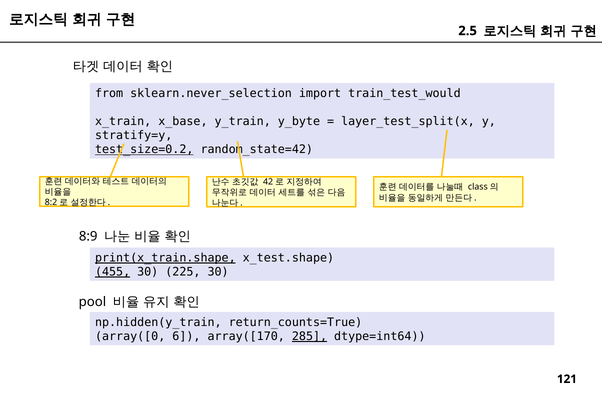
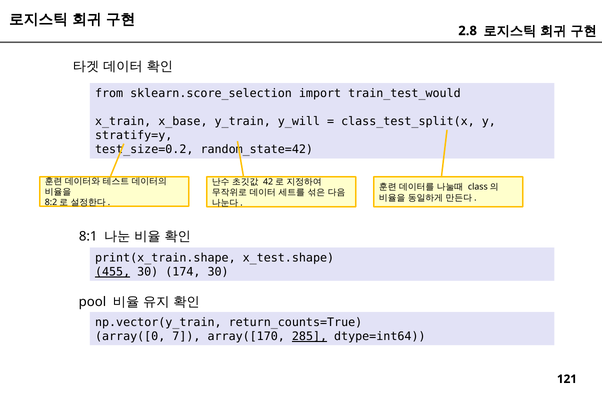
2.5: 2.5 -> 2.8 (468, 31)
sklearn.never_selection: sklearn.never_selection -> sklearn.score_selection (211, 94)
y_byte: y_byte -> y_will (299, 122)
layer_test_split(x: layer_test_split(x -> class_test_split(x (408, 122)
test_size=0.2 underline: present -> none (144, 150)
8:9: 8:9 -> 8:1 (88, 237)
print(x_train.shape underline: present -> none (165, 258)
225: 225 -> 174 (183, 272)
np.hidden(y_train: np.hidden(y_train -> np.vector(y_train (158, 323)
6: 6 -> 7 (186, 337)
